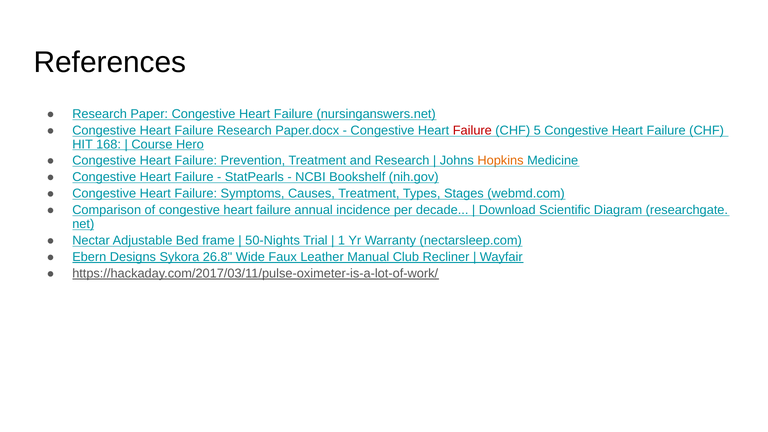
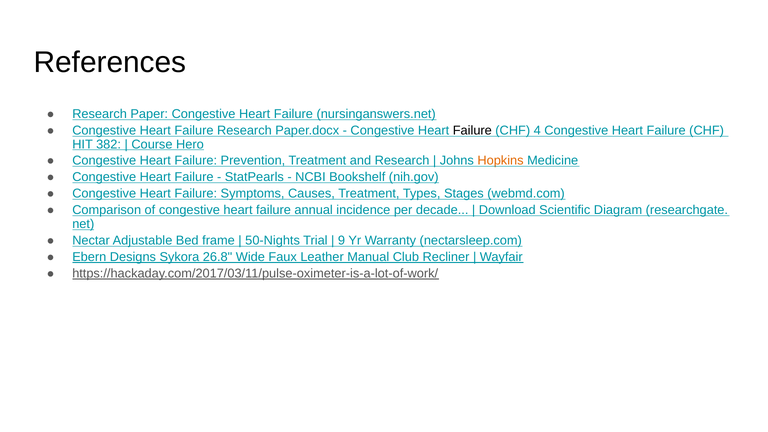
Failure colour: red -> black (472, 131)
5: 5 -> 4 (537, 131)
168: 168 -> 382 (109, 144)
1: 1 -> 9 (342, 240)
